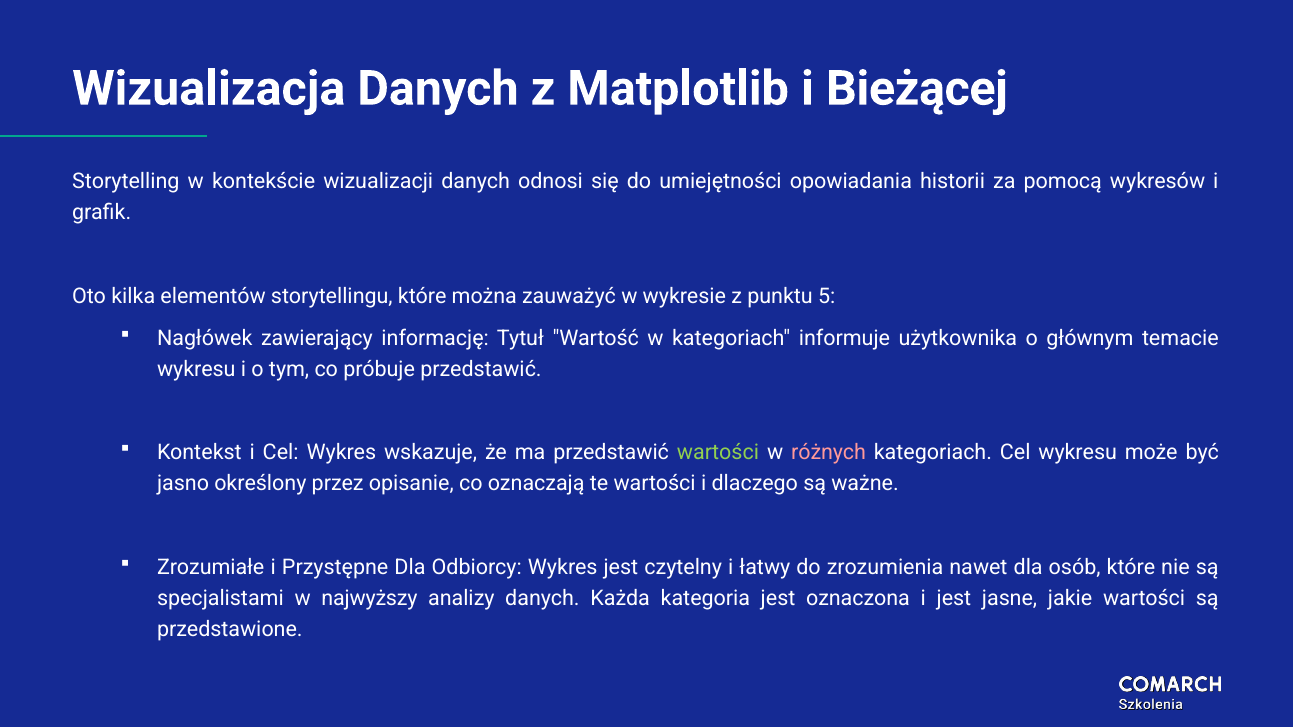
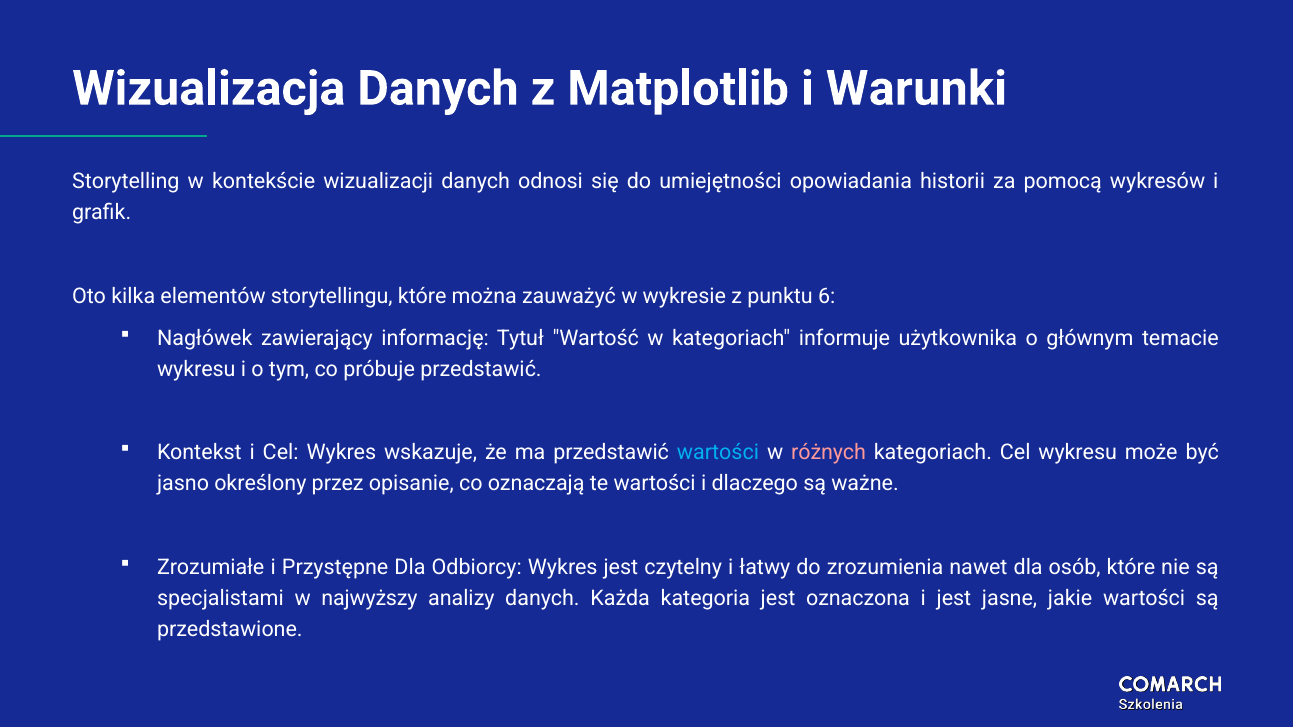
Bieżącej: Bieżącej -> Warunki (917, 89)
5: 5 -> 6 (827, 296)
wartości colour: light green -> light blue (718, 453)
